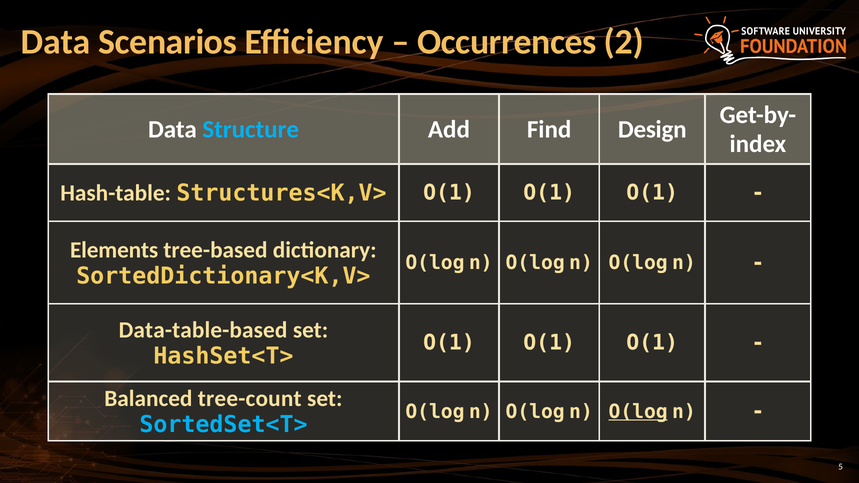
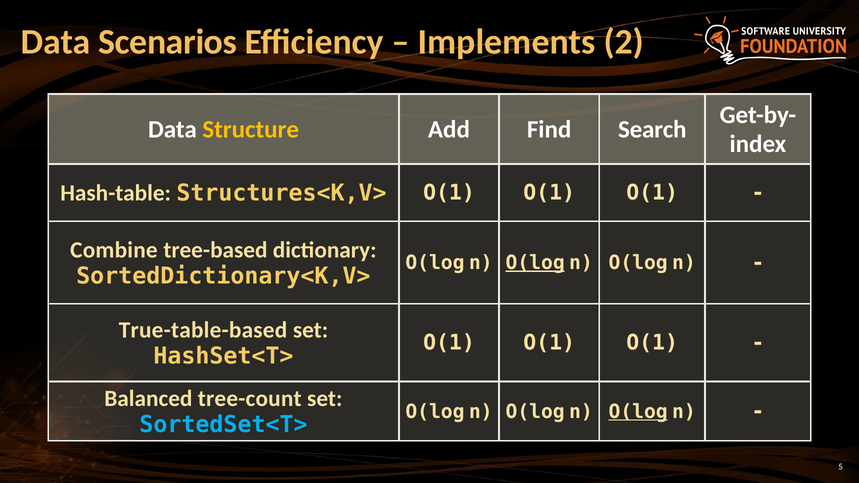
Occurrences: Occurrences -> Implements (507, 42)
Structure colour: light blue -> yellow (251, 130)
Design: Design -> Search (652, 130)
Elements: Elements -> Combine (114, 250)
O(log underline: none -> present (535, 263)
Data-table-based: Data-table-based -> True-table-based (203, 331)
